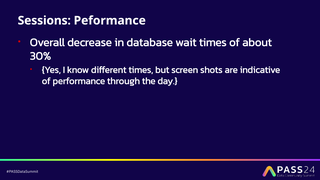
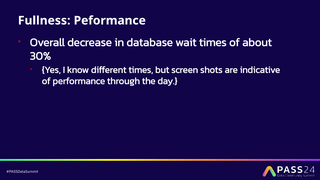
Sessions: Sessions -> Fullness (44, 21)
